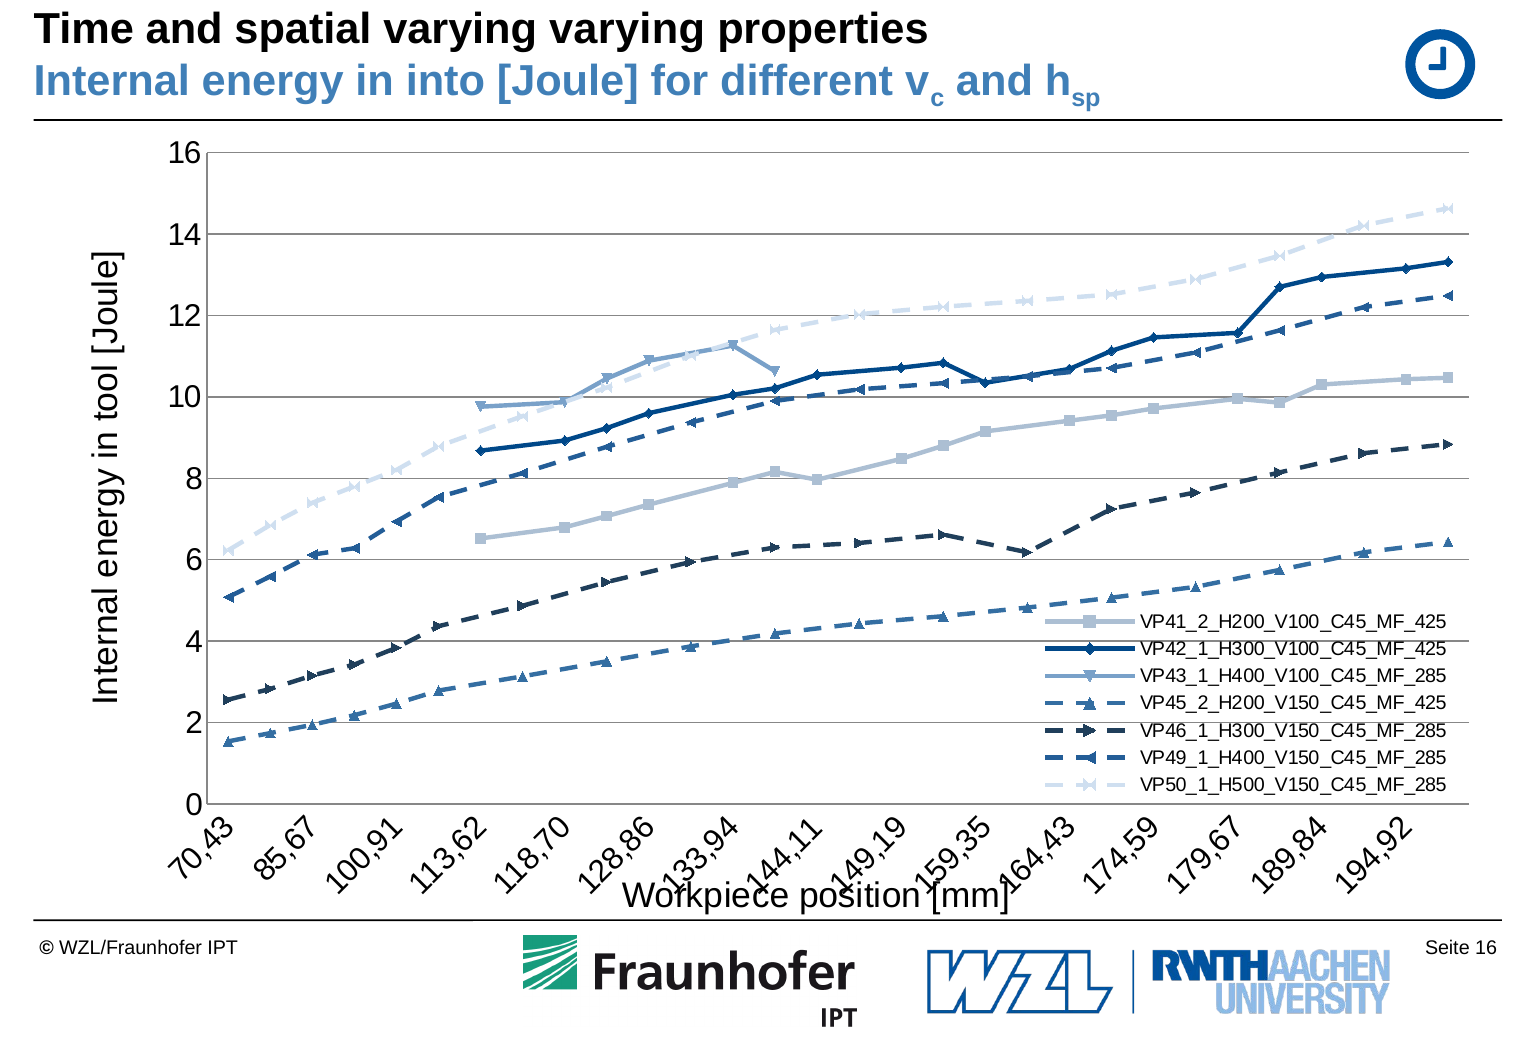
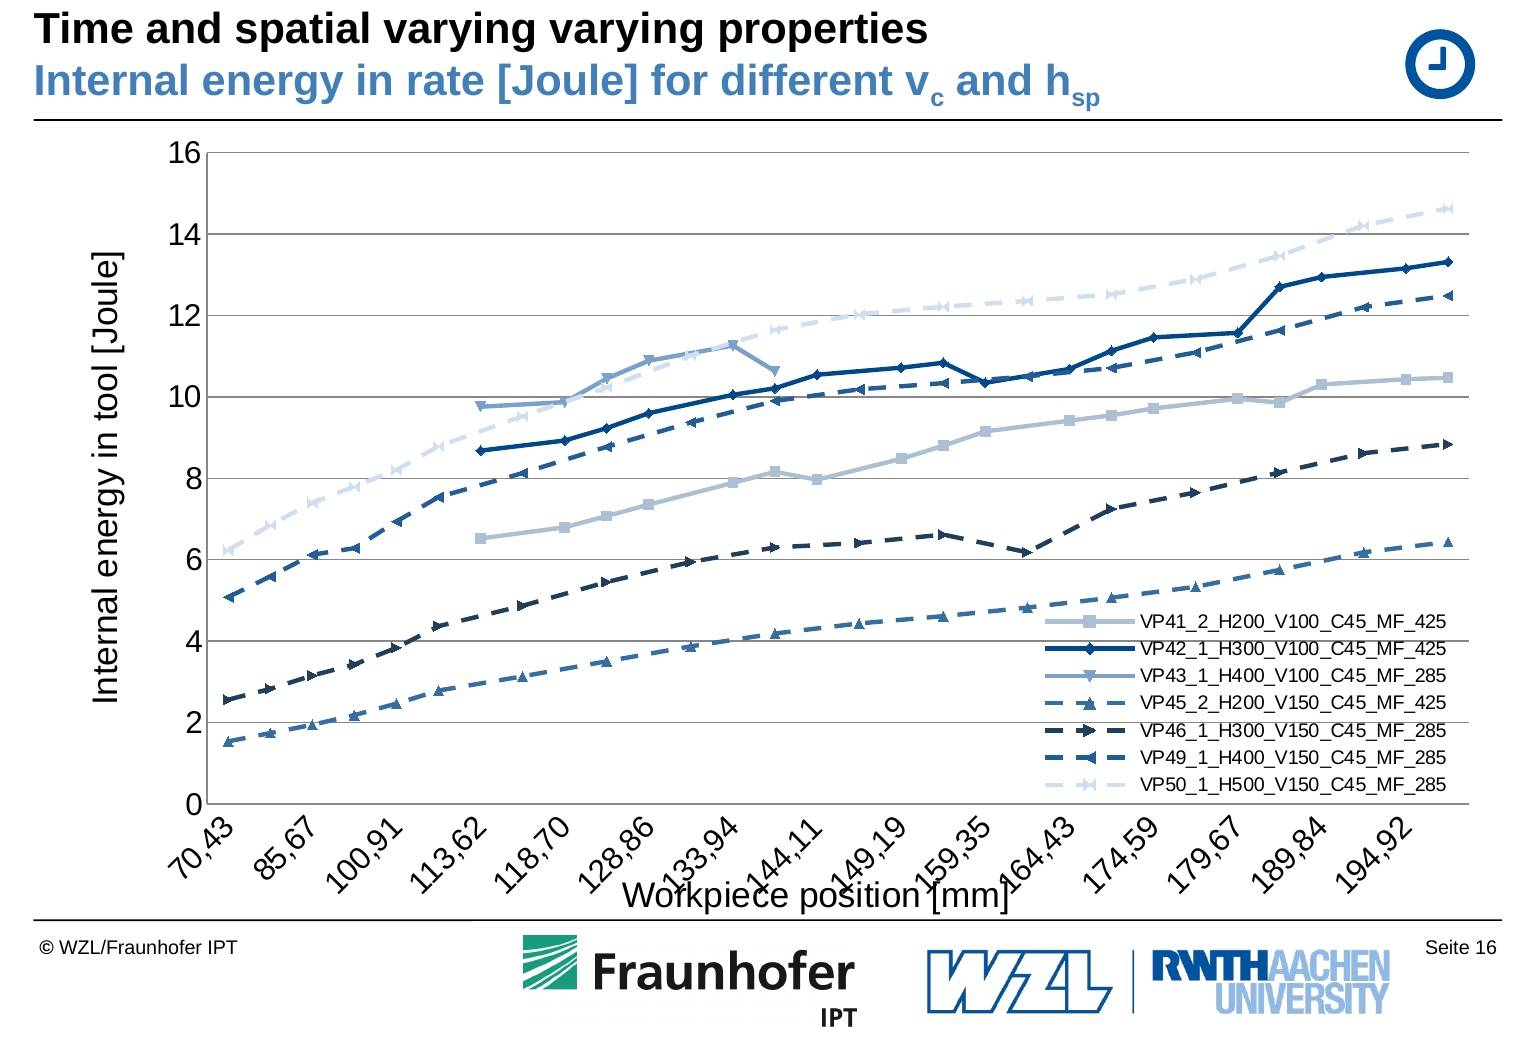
into: into -> rate (445, 81)
